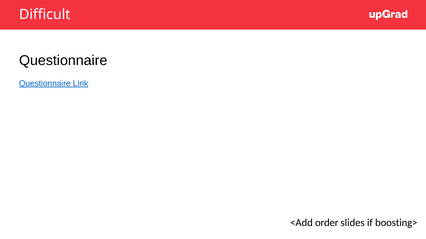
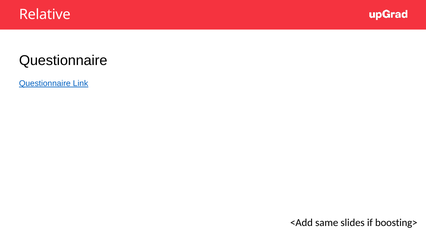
Difficult: Difficult -> Relative (45, 15)
order: order -> same (327, 223)
